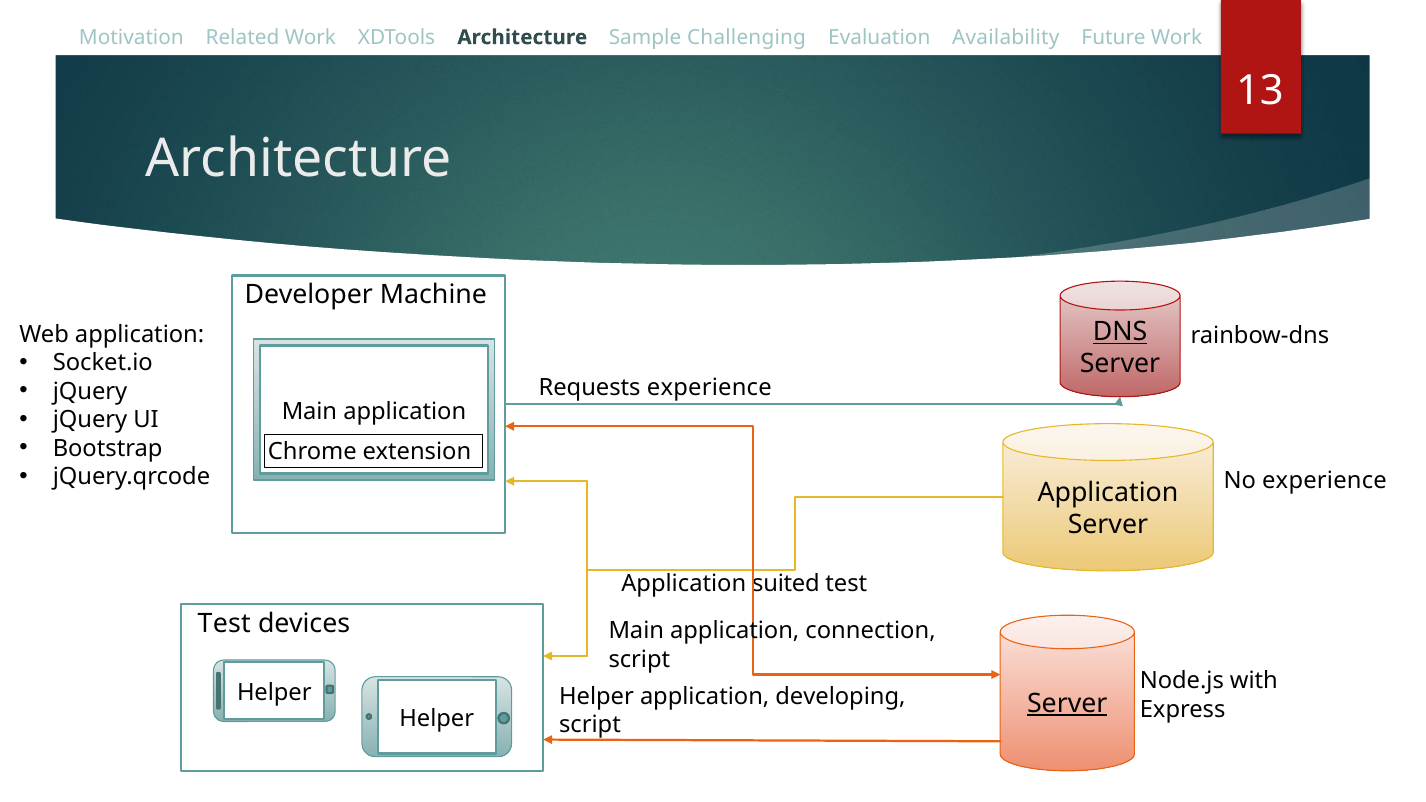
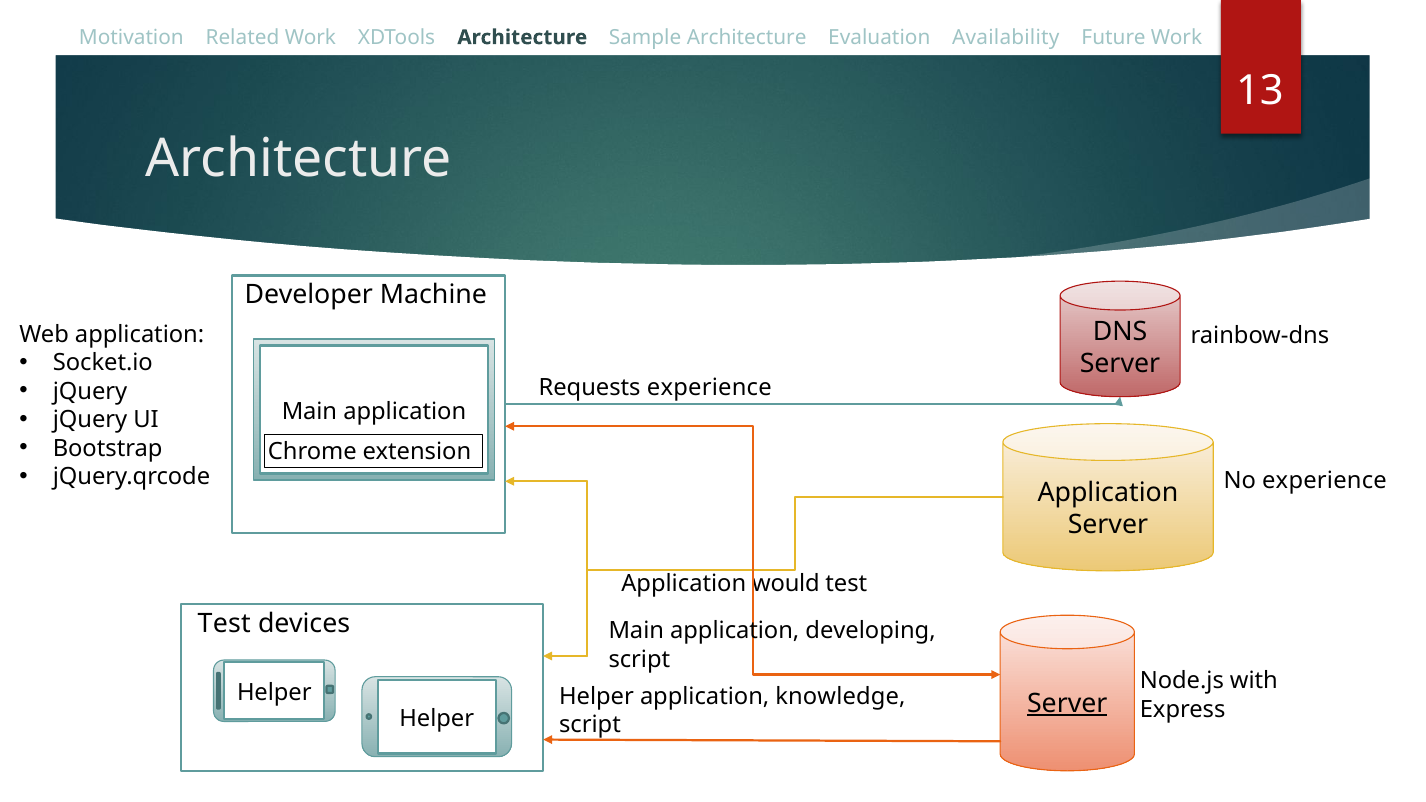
Sample Challenging: Challenging -> Architecture (747, 37)
DNS underline: present -> none (1120, 332)
suited: suited -> would (786, 583)
connection: connection -> developing (871, 631)
developing: developing -> knowledge (840, 697)
